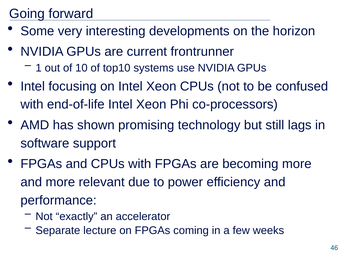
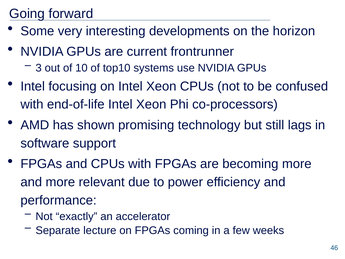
1: 1 -> 3 (39, 68)
